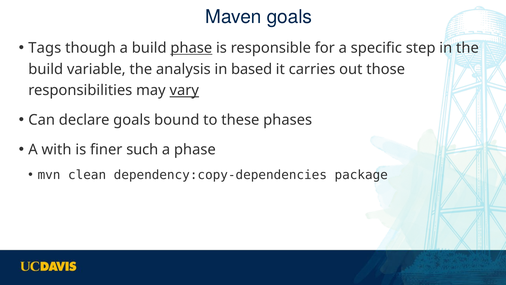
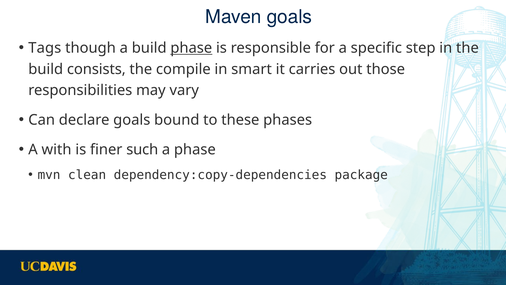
variable: variable -> consists (96, 69)
analysis: analysis -> compile (183, 69)
based: based -> smart (252, 69)
vary underline: present -> none (184, 90)
